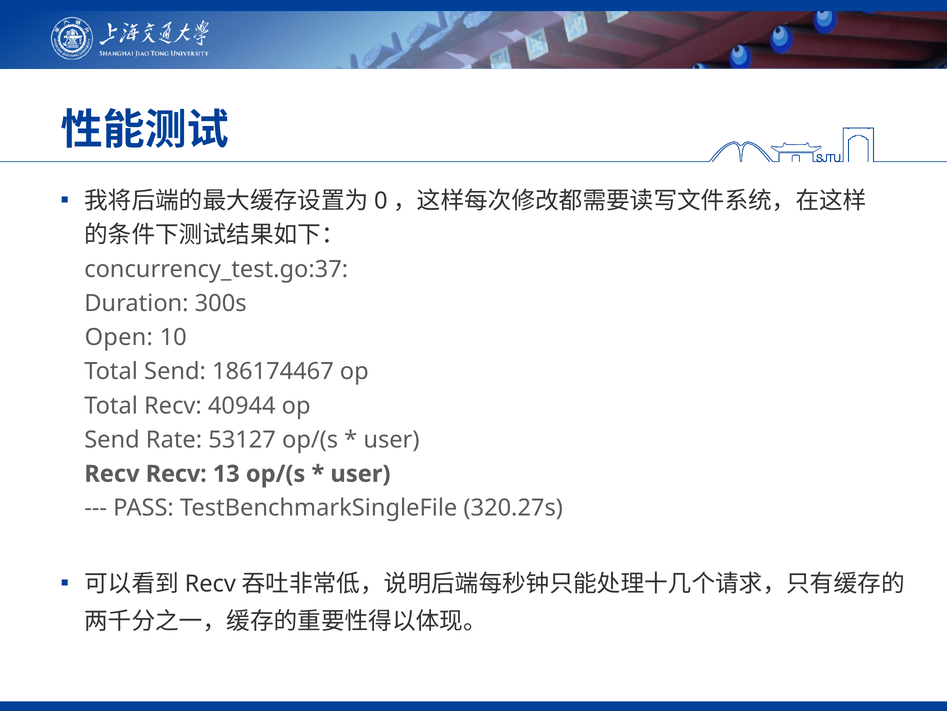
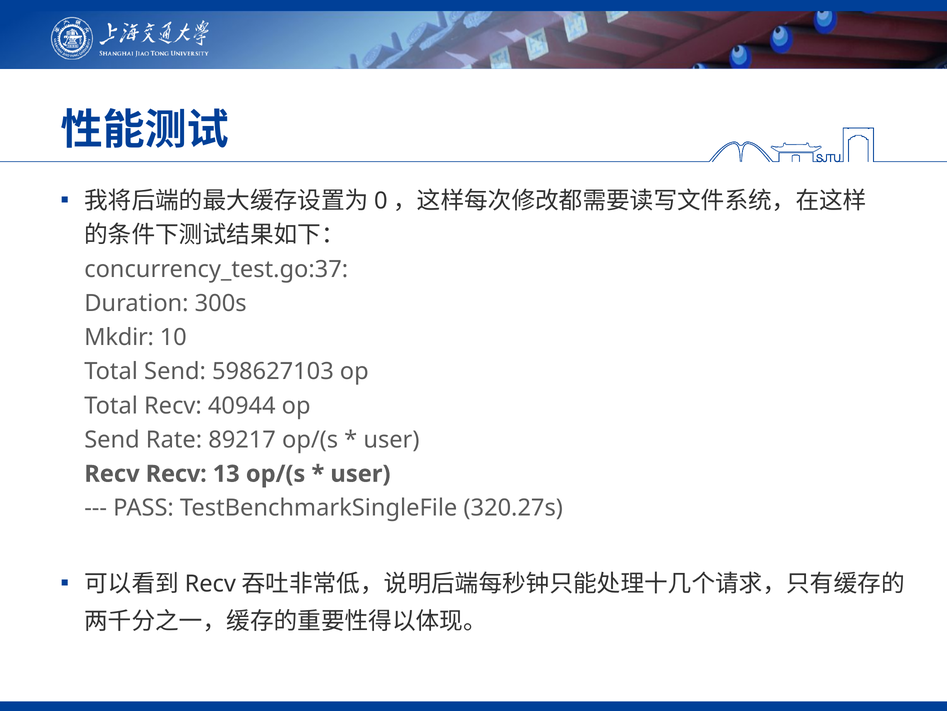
Open: Open -> Mkdir (119, 337)
186174467: 186174467 -> 598627103 (273, 371)
53127: 53127 -> 89217 (242, 439)
